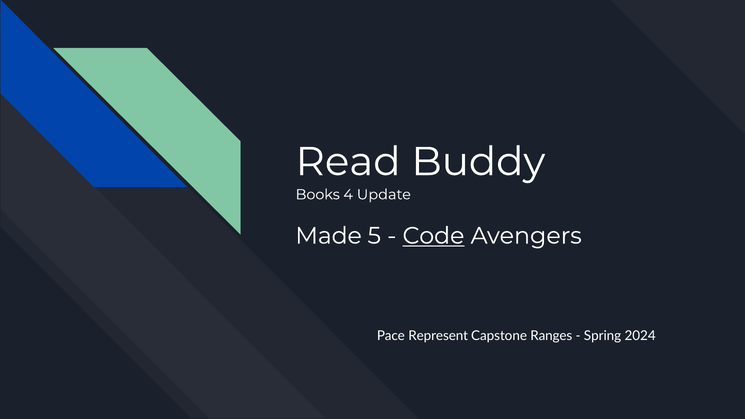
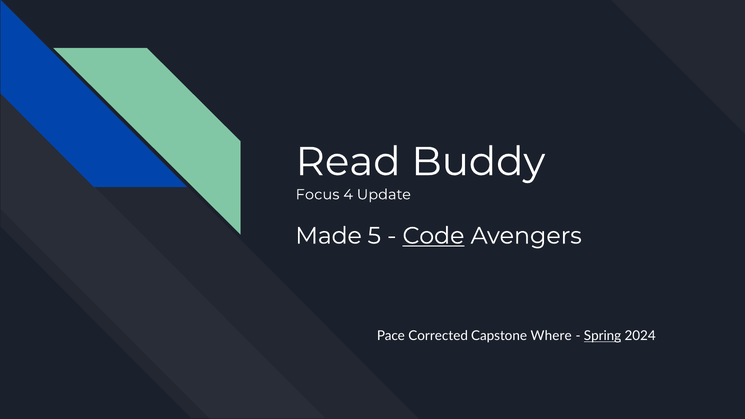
Books: Books -> Focus (318, 195)
Represent: Represent -> Corrected (438, 336)
Ranges: Ranges -> Where (551, 336)
Spring underline: none -> present (603, 336)
